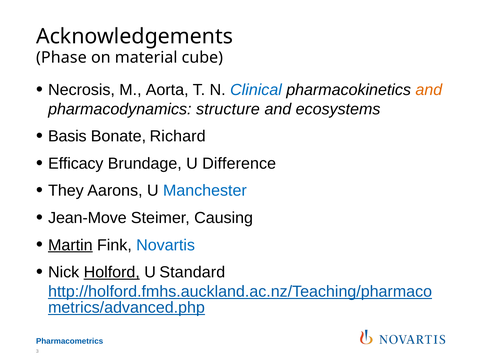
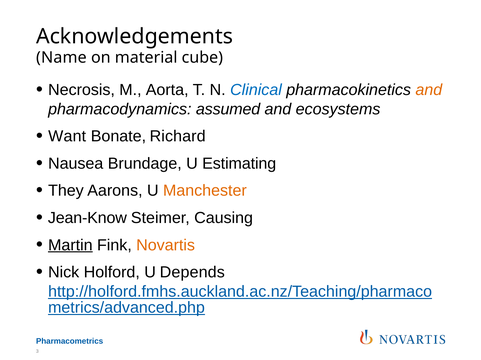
Phase: Phase -> Name (61, 58)
structure: structure -> assumed (228, 109)
Basis: Basis -> Want (67, 137)
Efficacy: Efficacy -> Nausea (76, 164)
Difference: Difference -> Estimating (239, 164)
Manchester colour: blue -> orange (205, 191)
Jean-Move: Jean-Move -> Jean-Know (87, 218)
Novartis colour: blue -> orange (166, 246)
Holford underline: present -> none (112, 273)
Standard: Standard -> Depends (192, 273)
